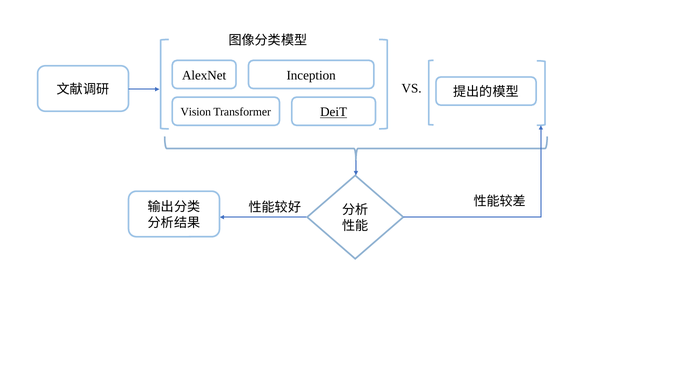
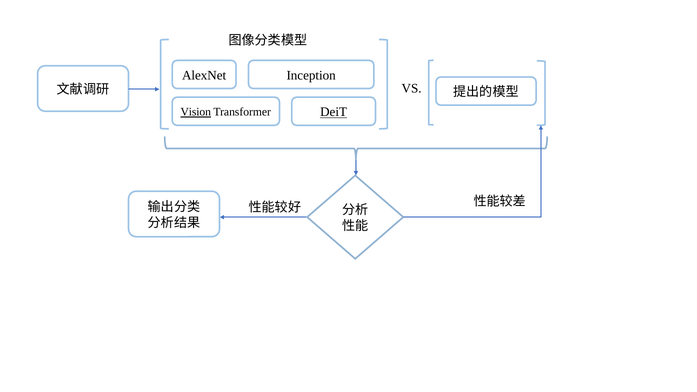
Vision underline: none -> present (196, 112)
